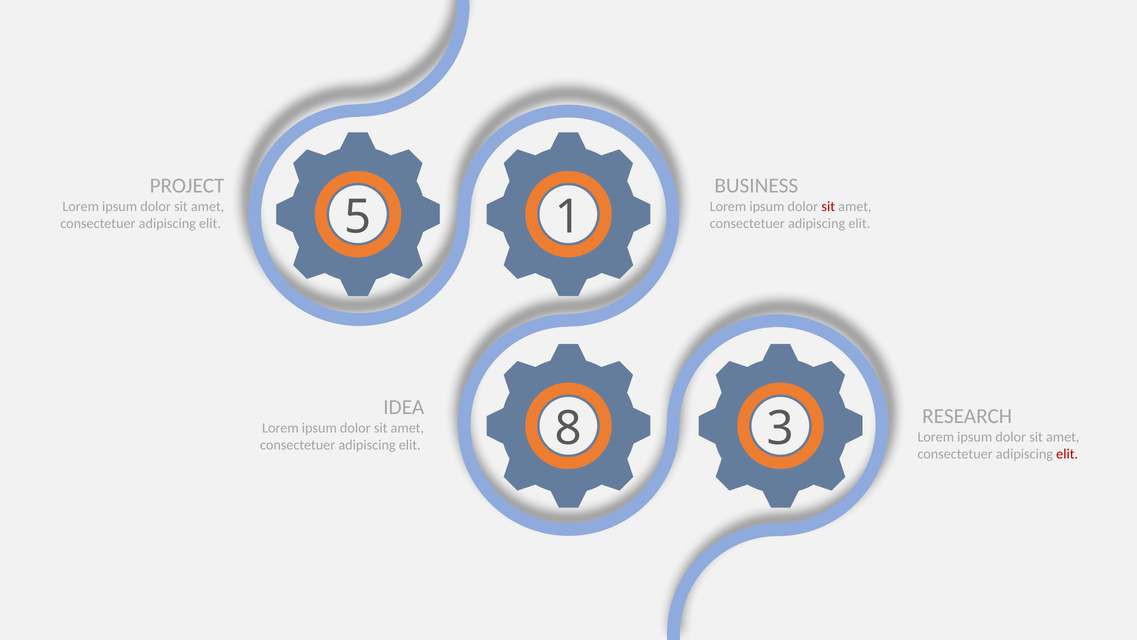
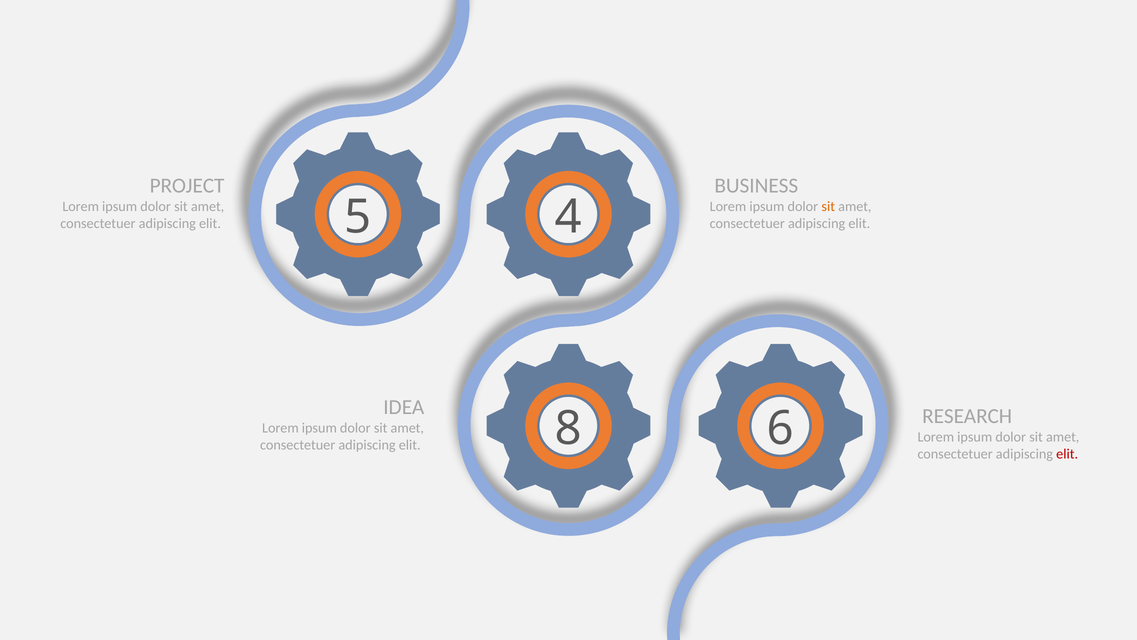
sit colour: red -> orange (828, 207)
1: 1 -> 4 (569, 217)
3: 3 -> 6 (781, 428)
